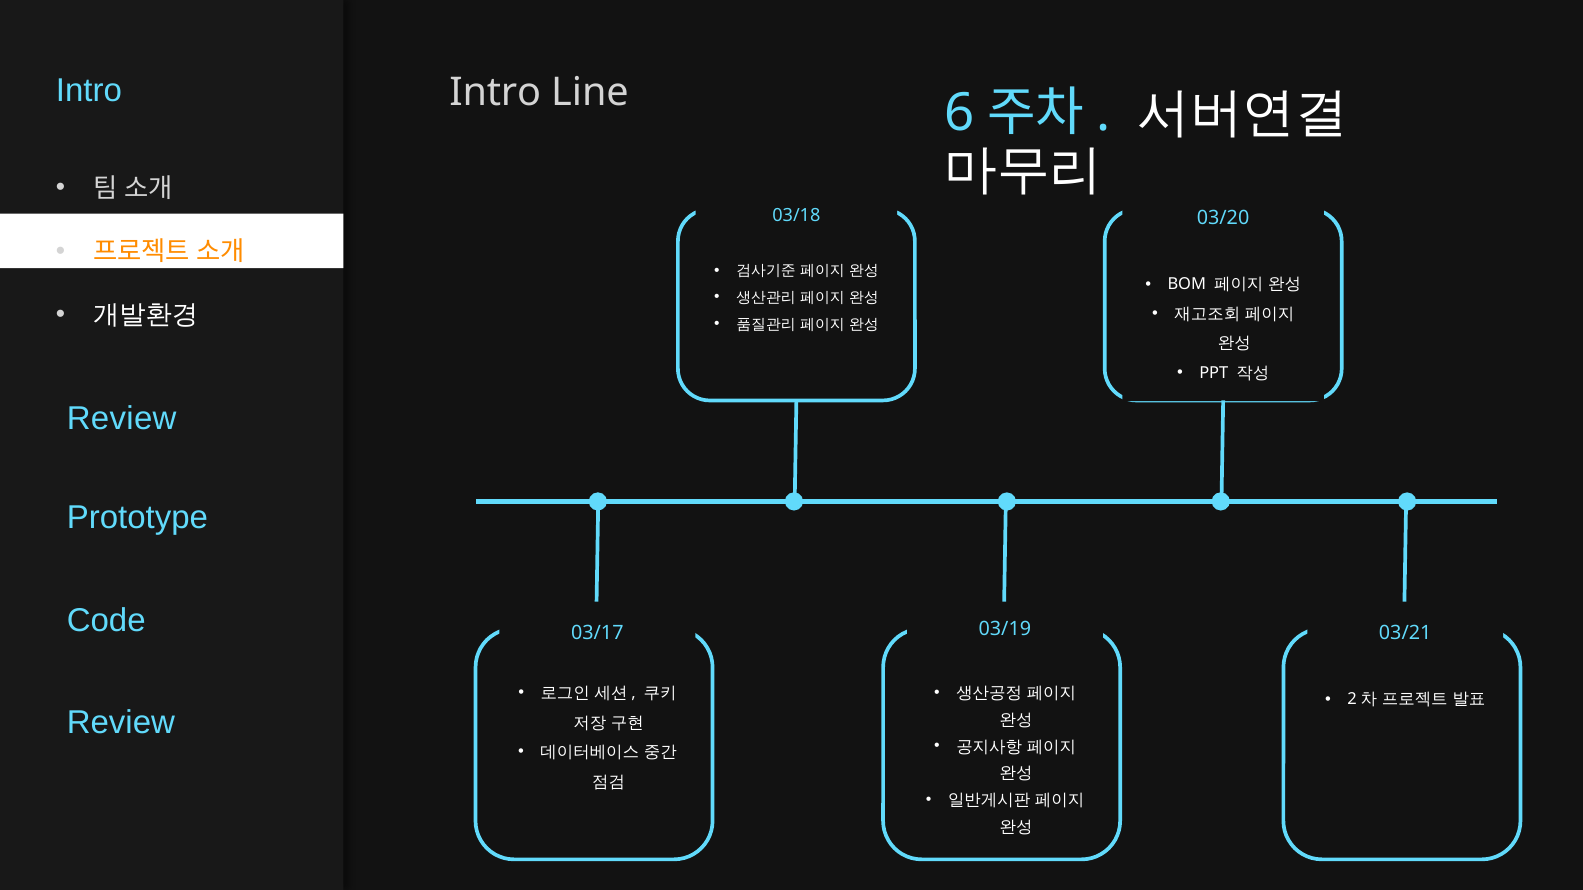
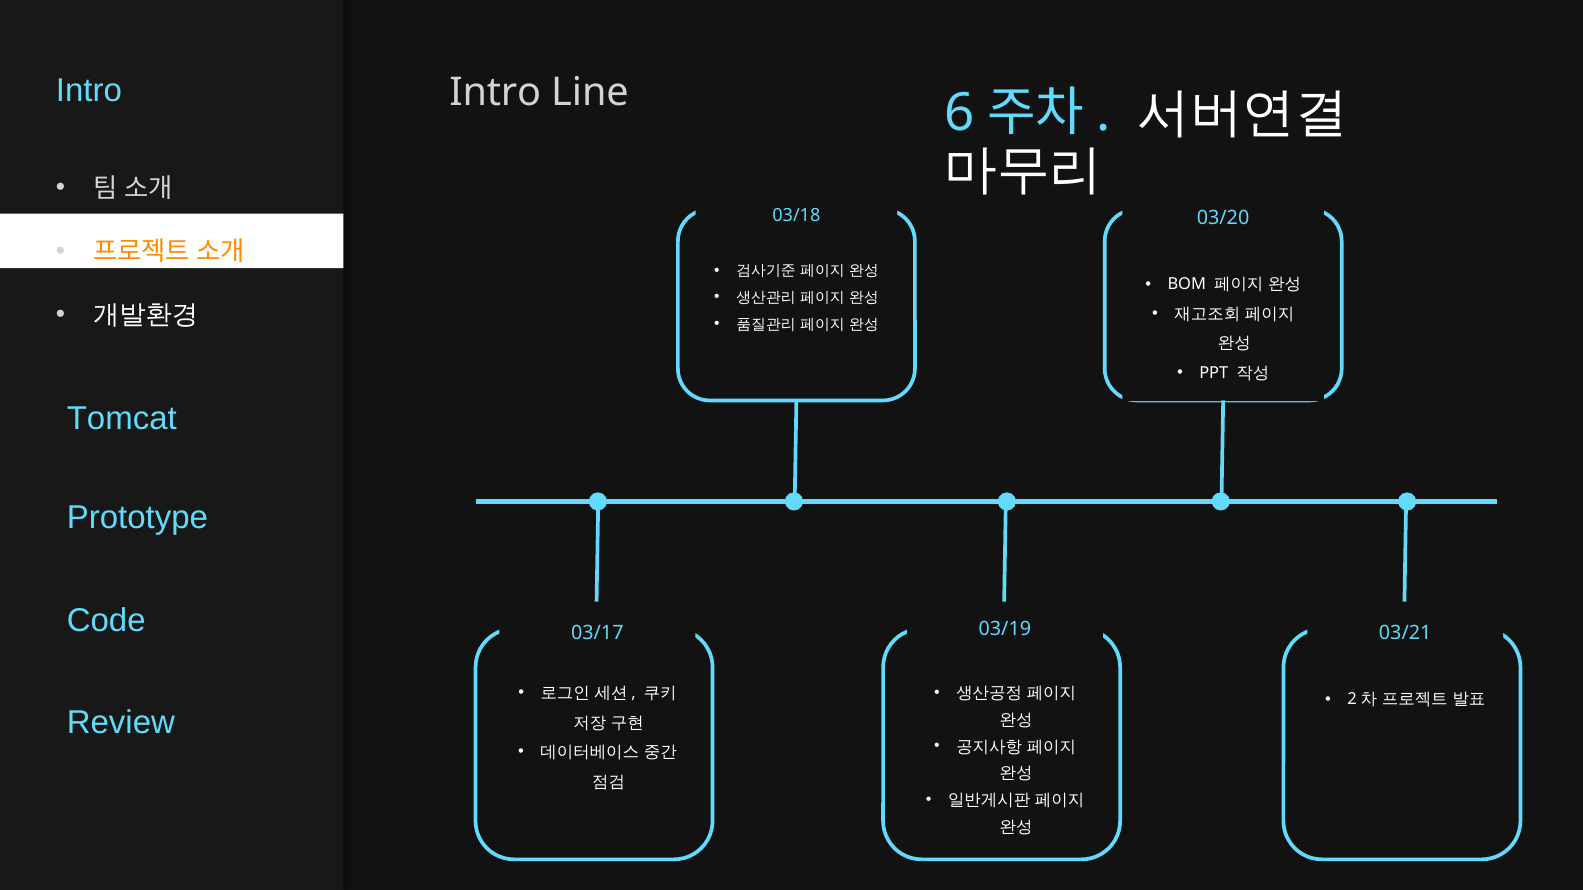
Review: Review -> Tomcat (122, 419)
